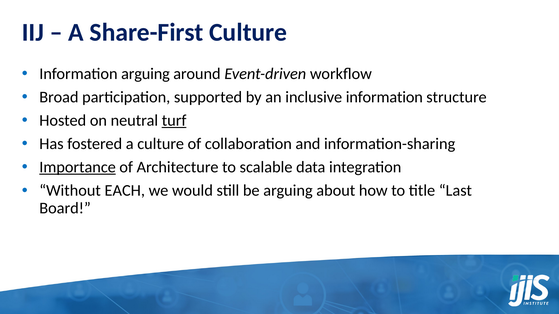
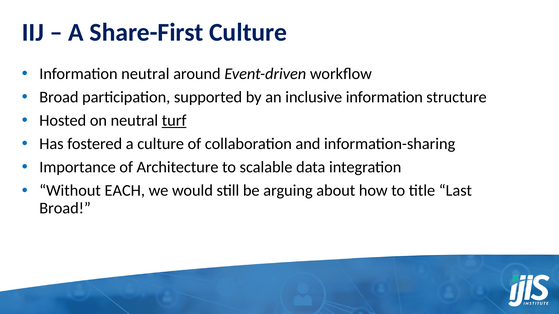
Information arguing: arguing -> neutral (145, 74)
Importance underline: present -> none (78, 167)
Board: Board -> Broad (65, 208)
